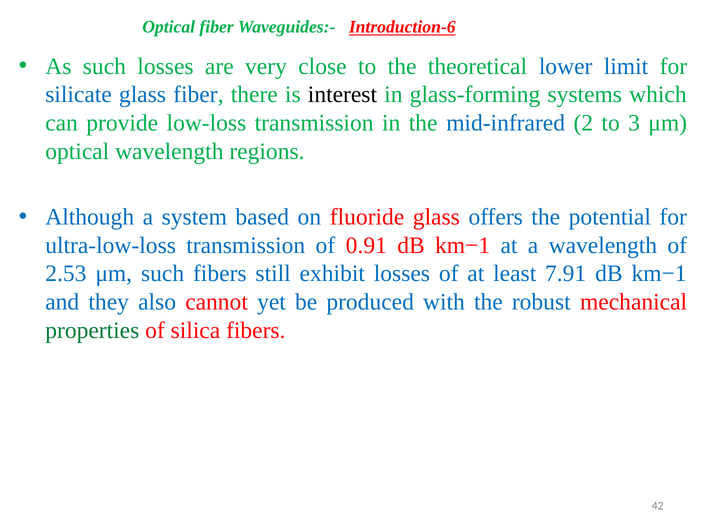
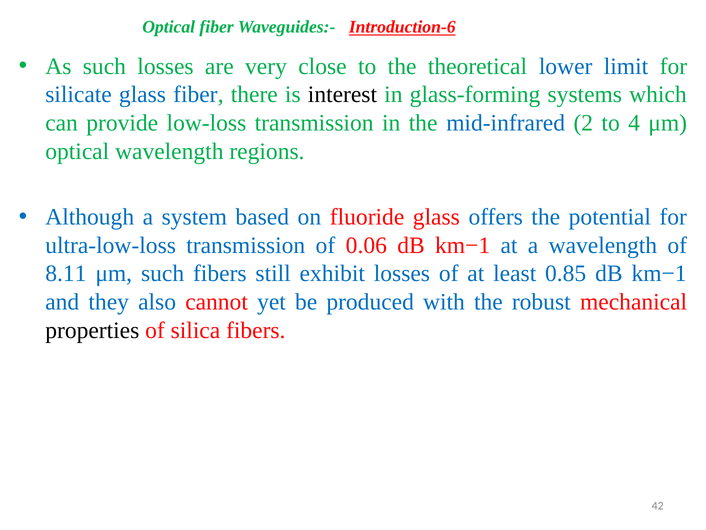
3: 3 -> 4 (634, 123)
0.91: 0.91 -> 0.06 (366, 245)
2.53: 2.53 -> 8.11 (66, 273)
7.91: 7.91 -> 0.85 (566, 273)
properties colour: green -> black (92, 330)
